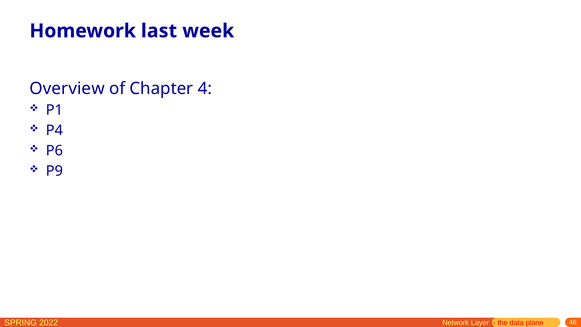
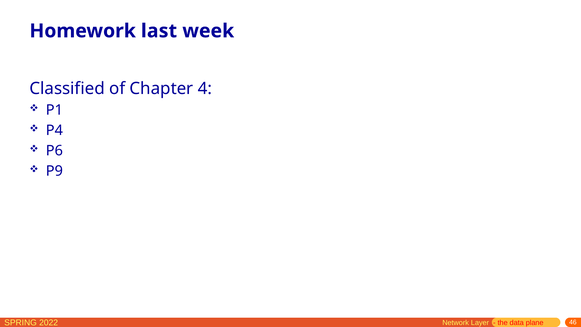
Overview: Overview -> Classified (67, 88)
